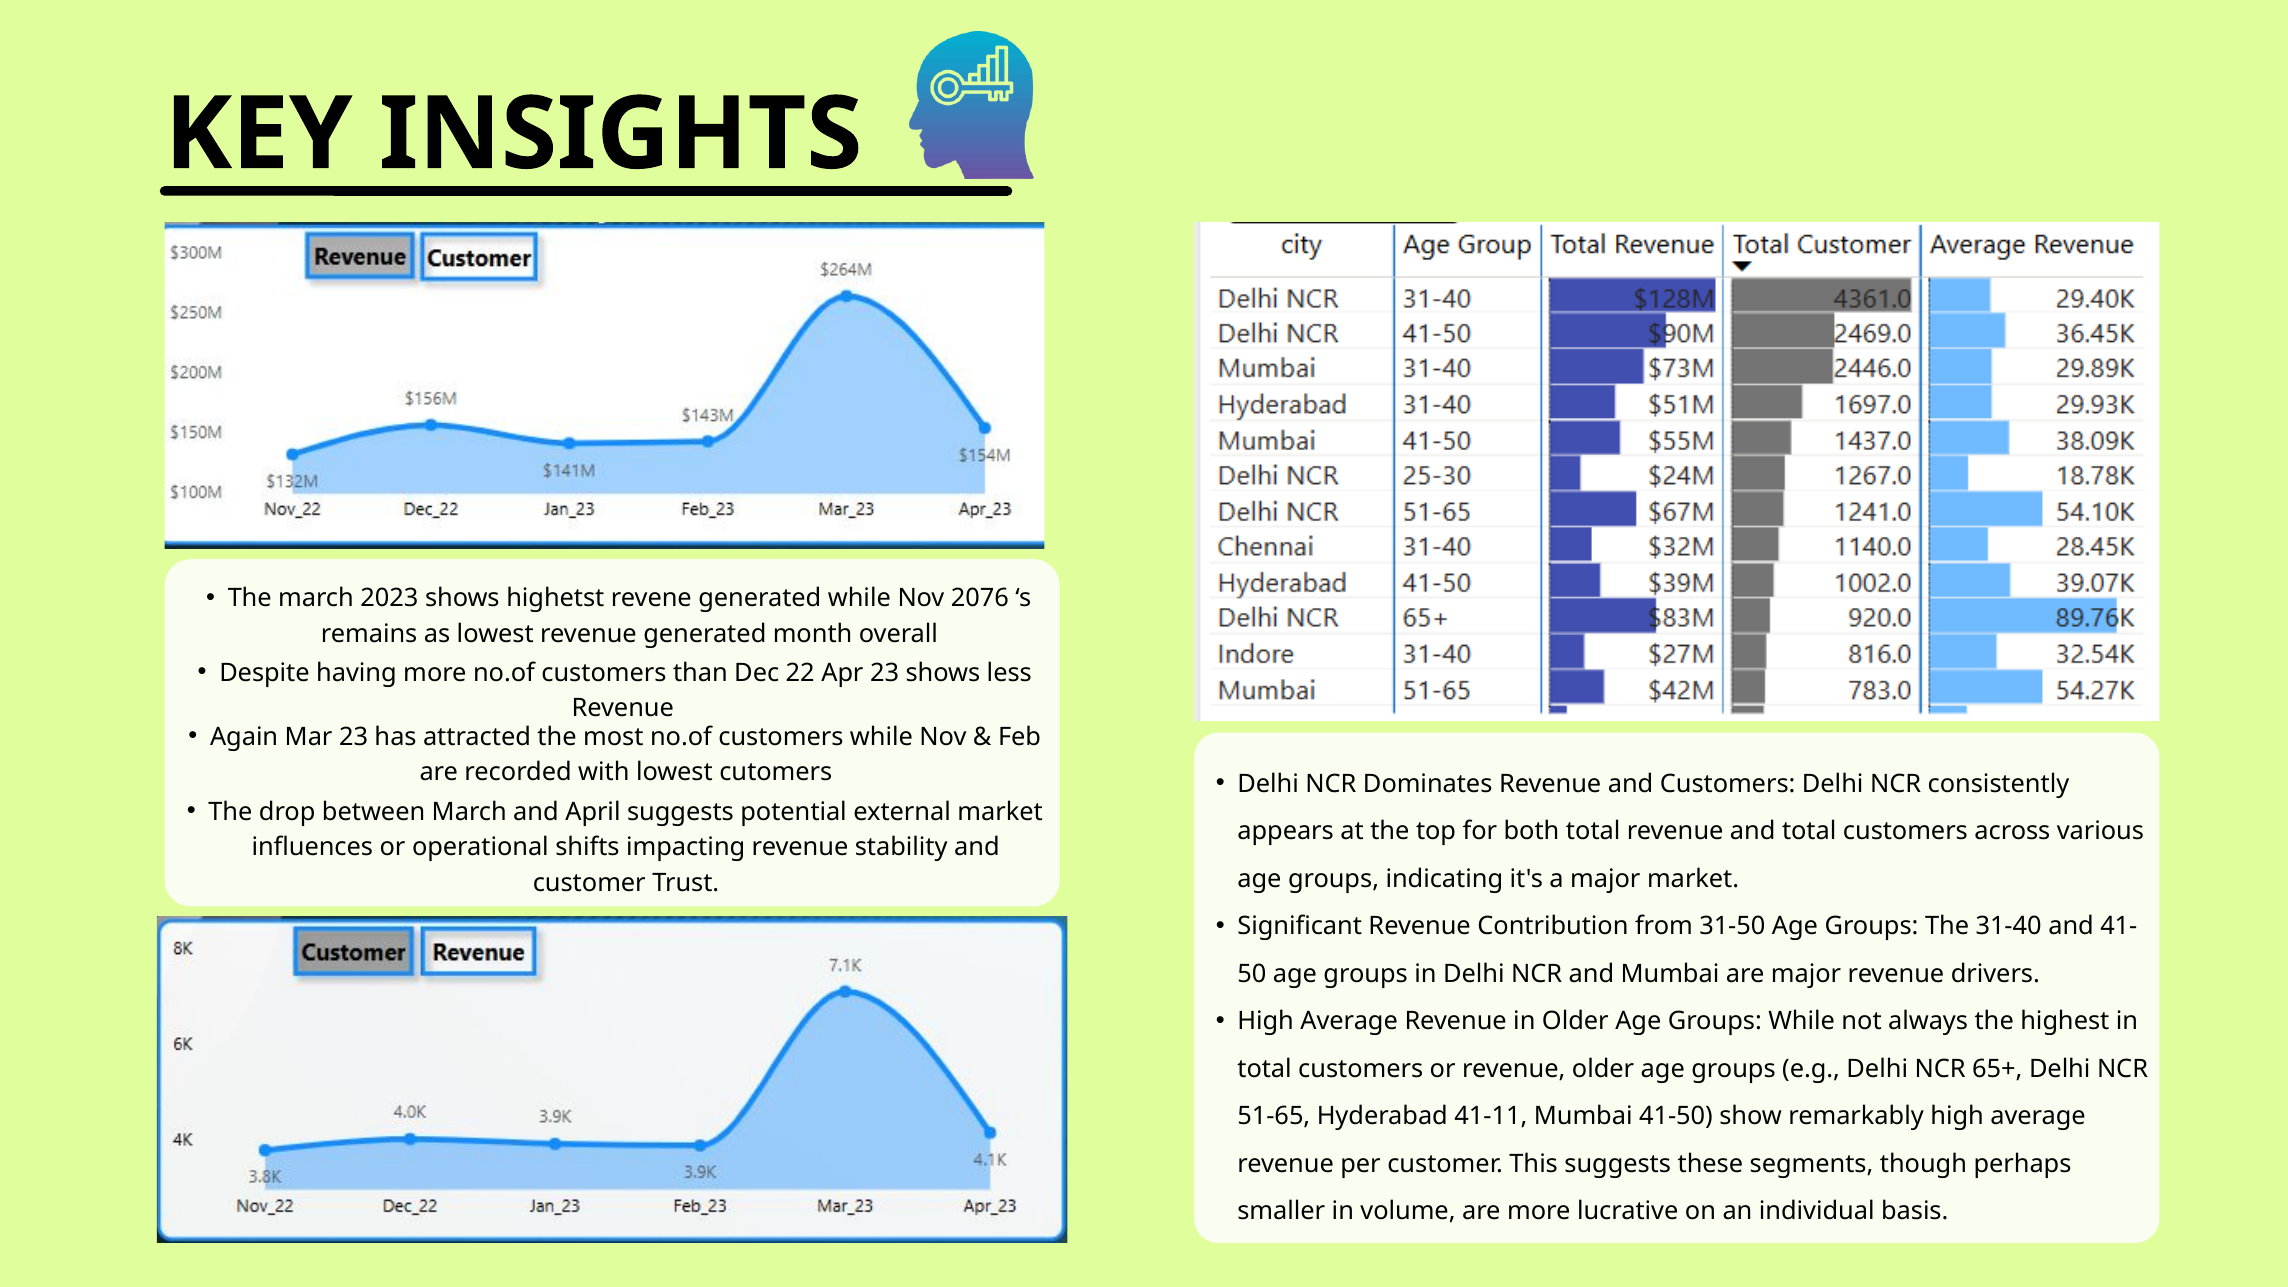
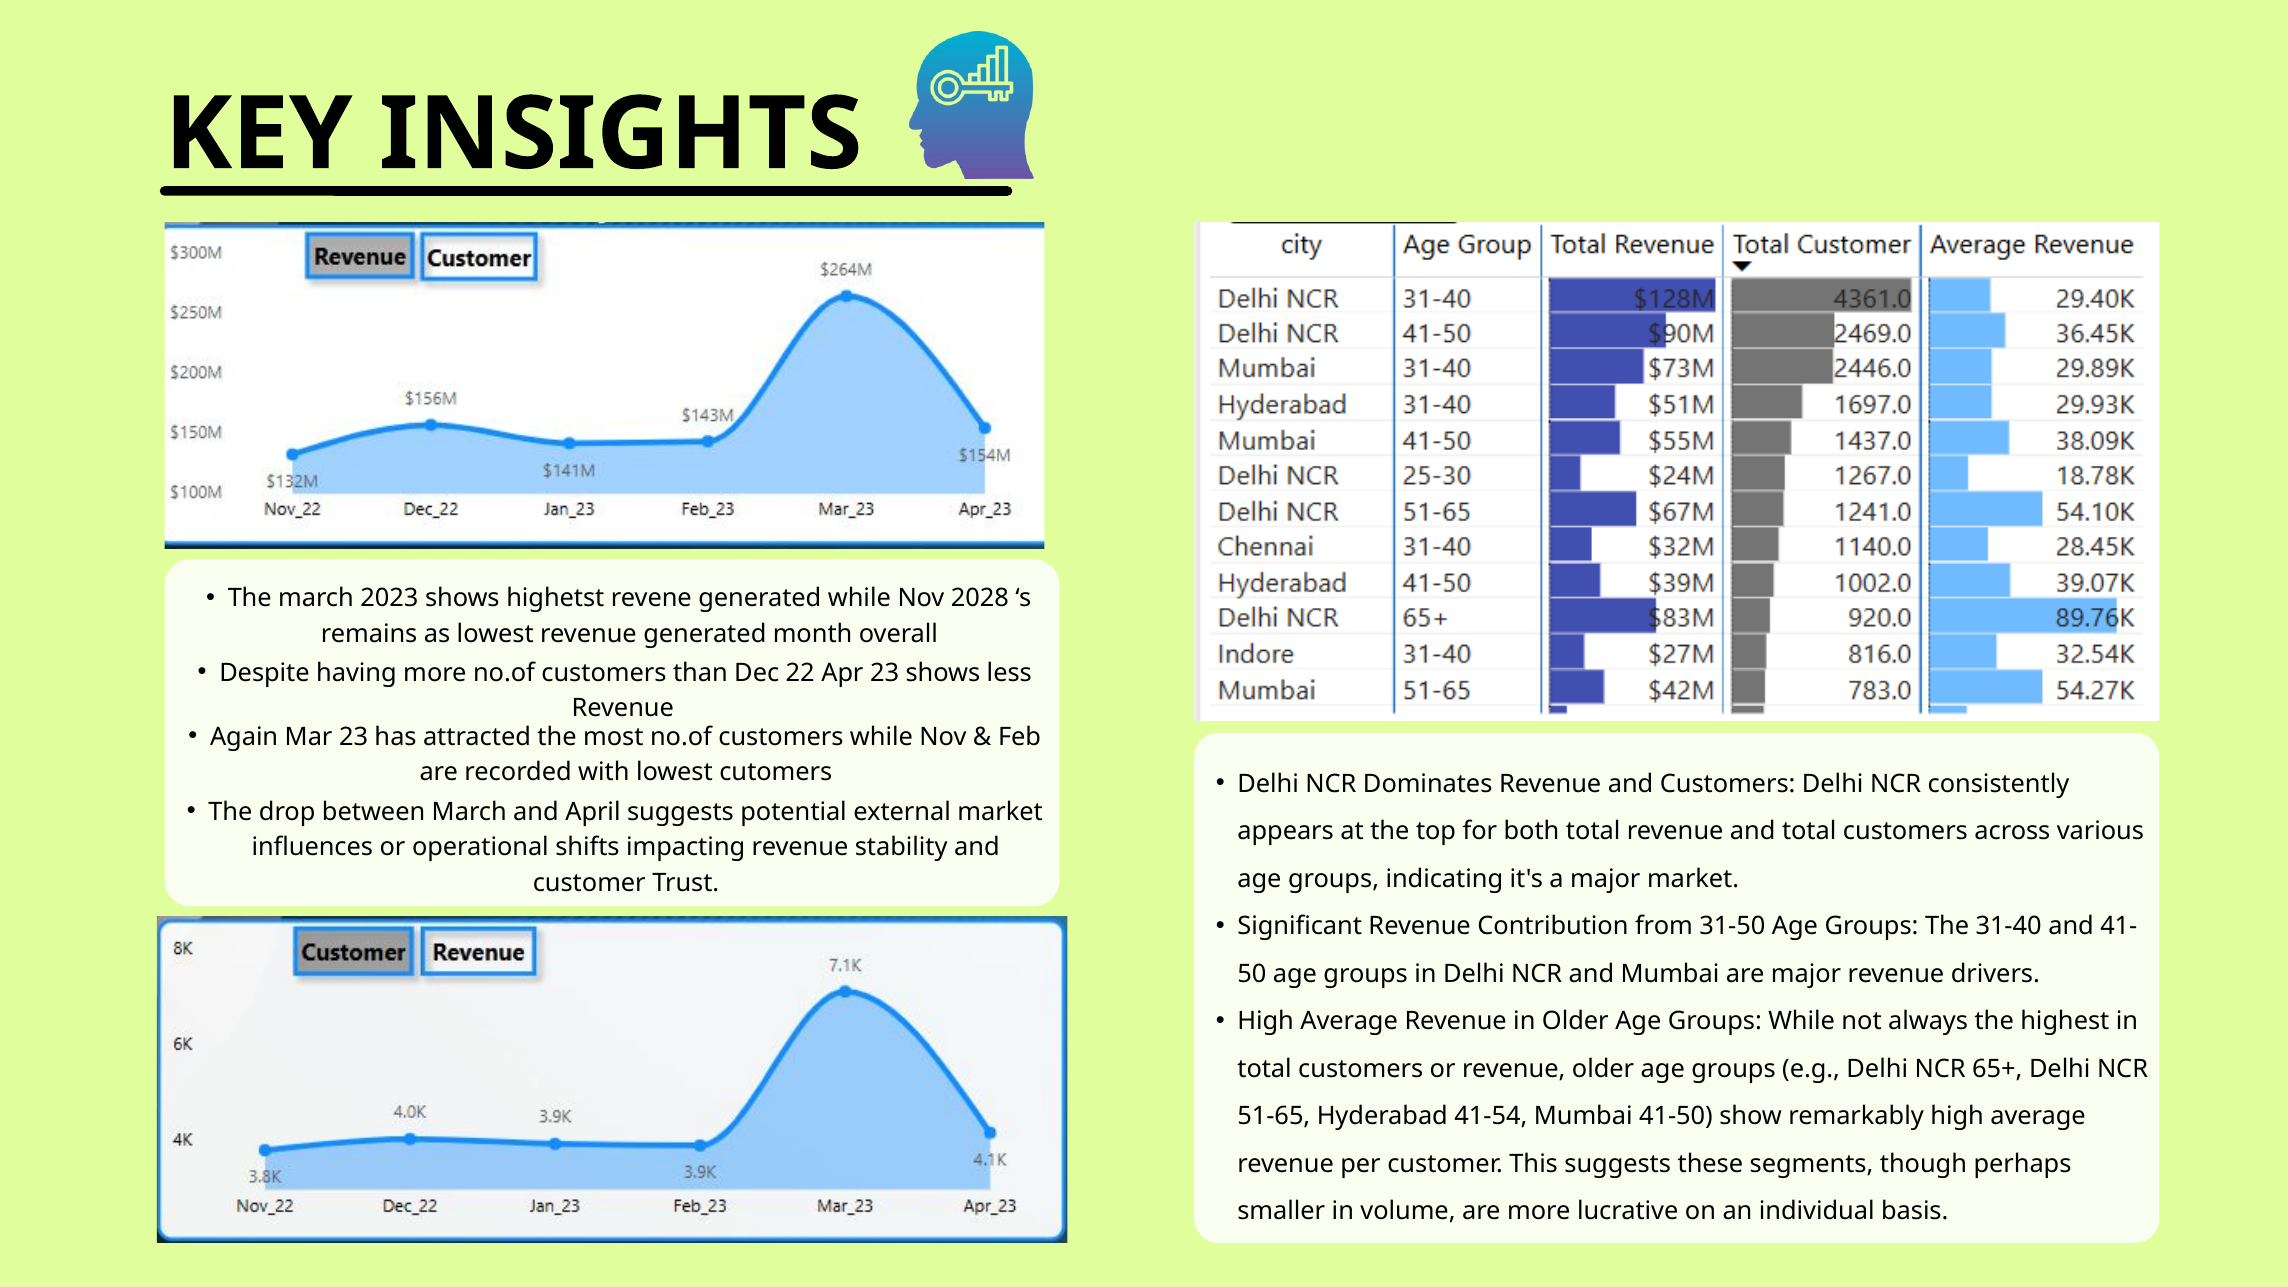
2076: 2076 -> 2028 (980, 598)
41-11: 41-11 -> 41-54 (1491, 1116)
